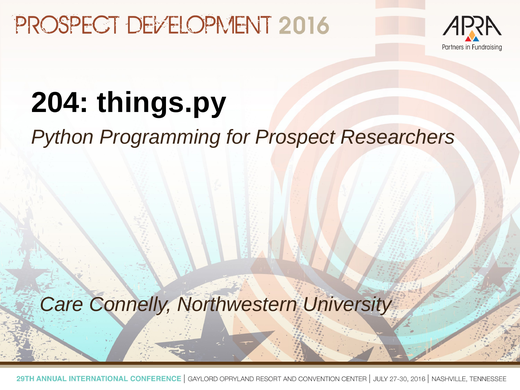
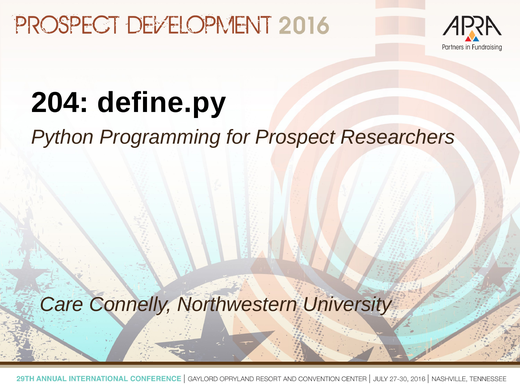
things.py: things.py -> define.py (162, 103)
